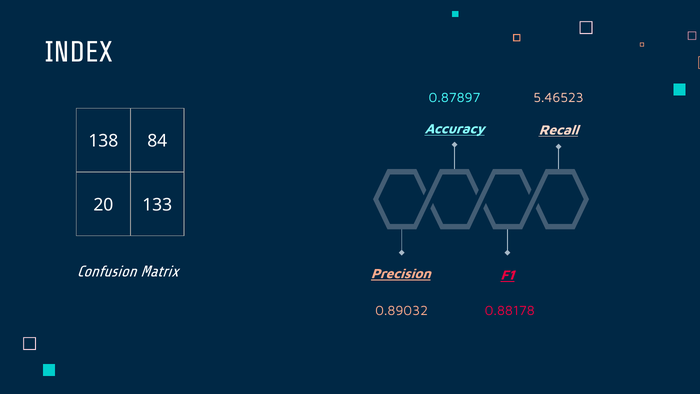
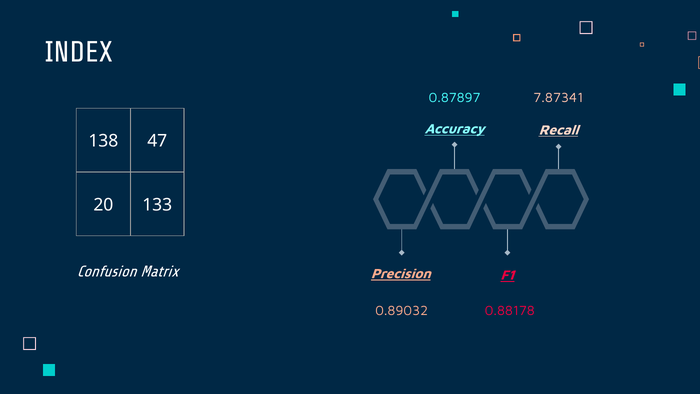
5.46523: 5.46523 -> 7.87341 (558, 98)
84: 84 -> 47 (157, 141)
